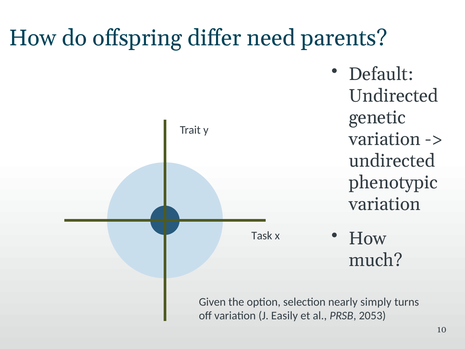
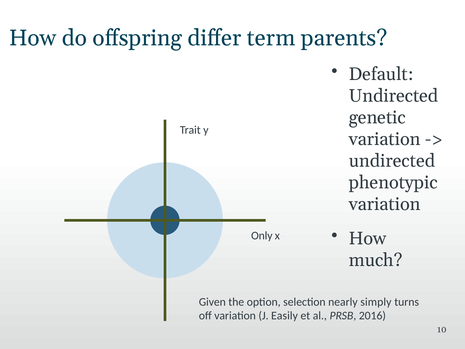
need: need -> term (271, 38)
Task: Task -> Only (262, 235)
2053: 2053 -> 2016 (372, 316)
